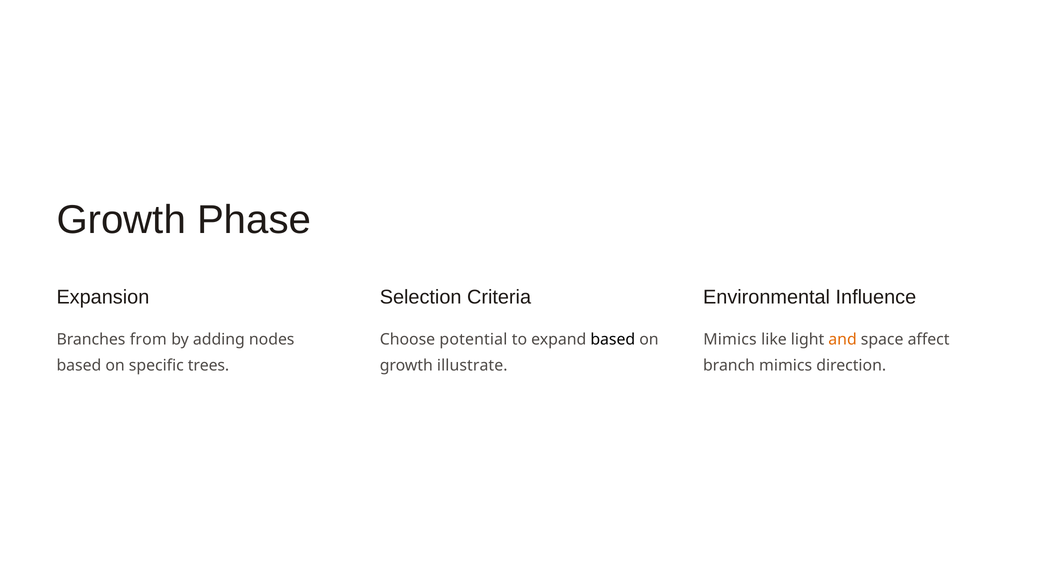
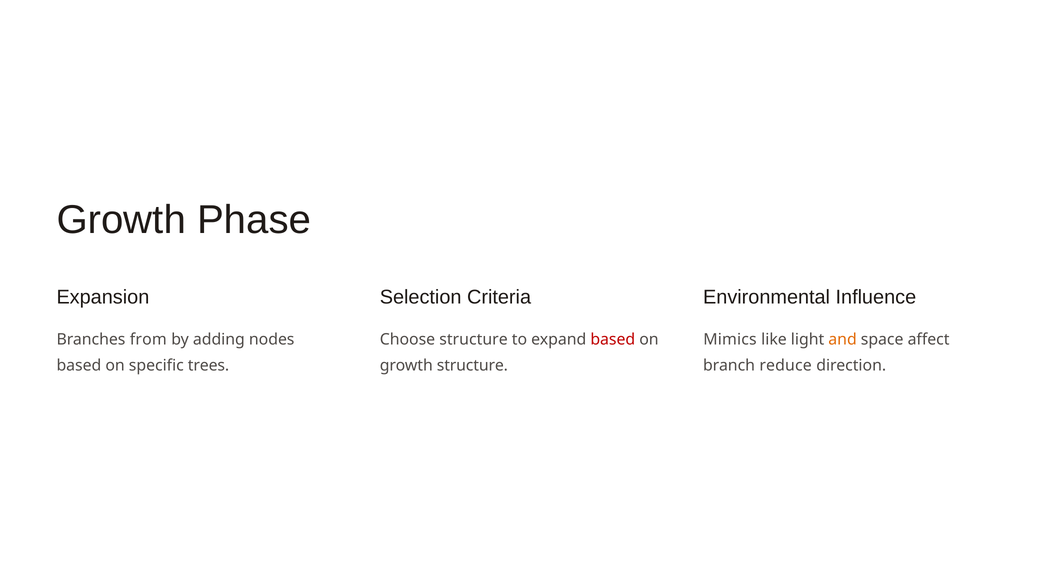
Choose potential: potential -> structure (473, 340)
based colour: black -> red (613, 340)
growth illustrate: illustrate -> structure (472, 366)
branch mimics: mimics -> reduce (786, 366)
